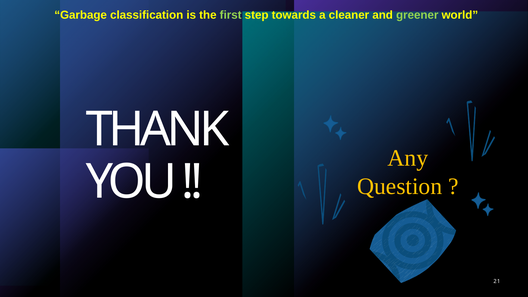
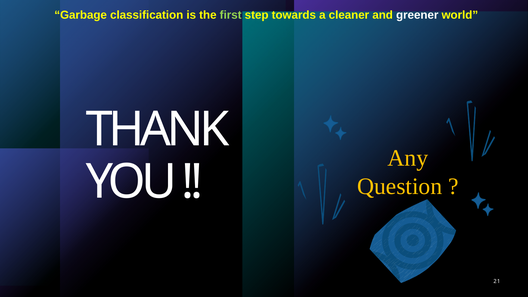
greener colour: light green -> white (417, 15)
